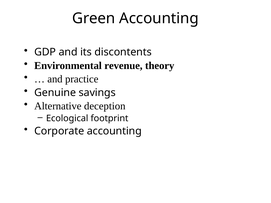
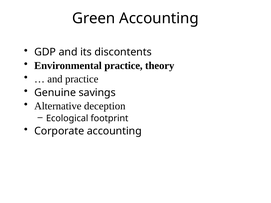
Environmental revenue: revenue -> practice (123, 66)
